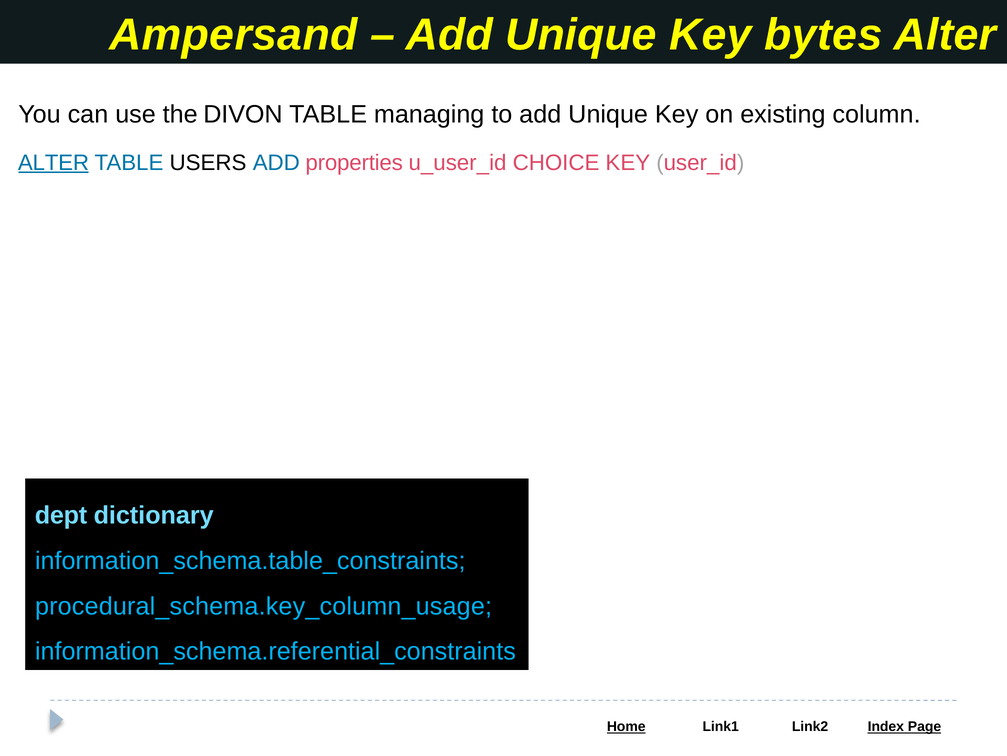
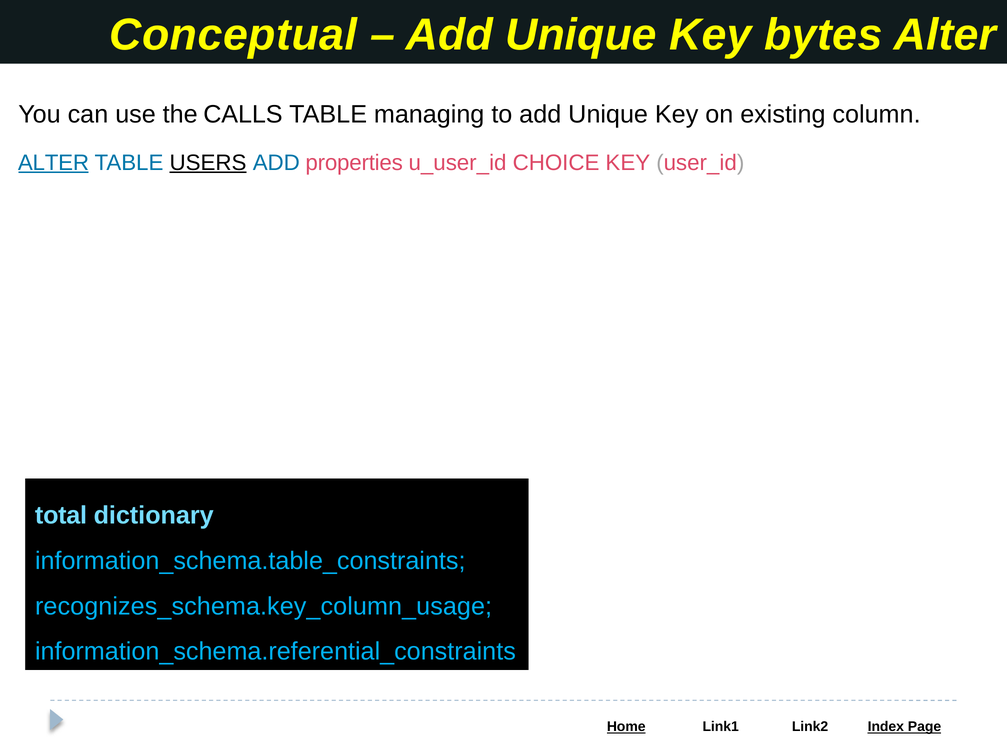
Ampersand: Ampersand -> Conceptual (233, 35)
DIVON: DIVON -> CALLS (243, 114)
USERS underline: none -> present (208, 163)
dept: dept -> total (61, 515)
procedural_schema.key_column_usage: procedural_schema.key_column_usage -> recognizes_schema.key_column_usage (264, 606)
